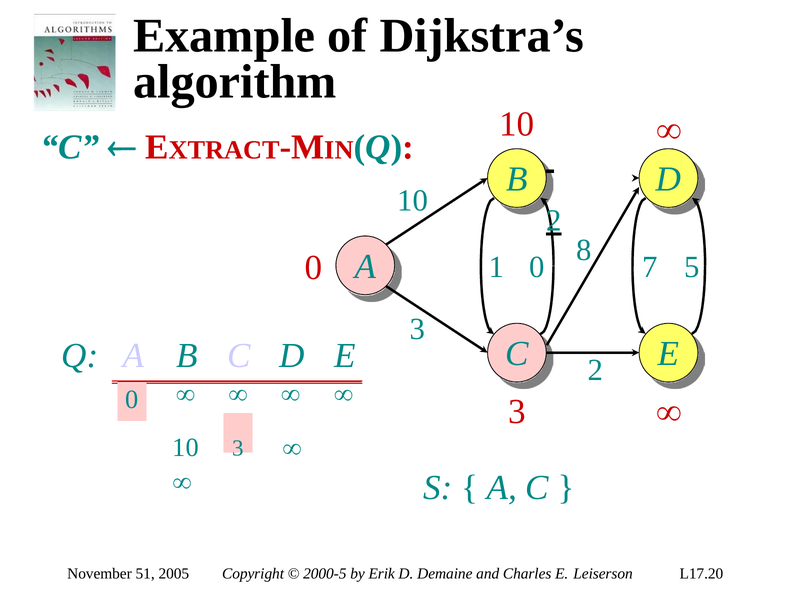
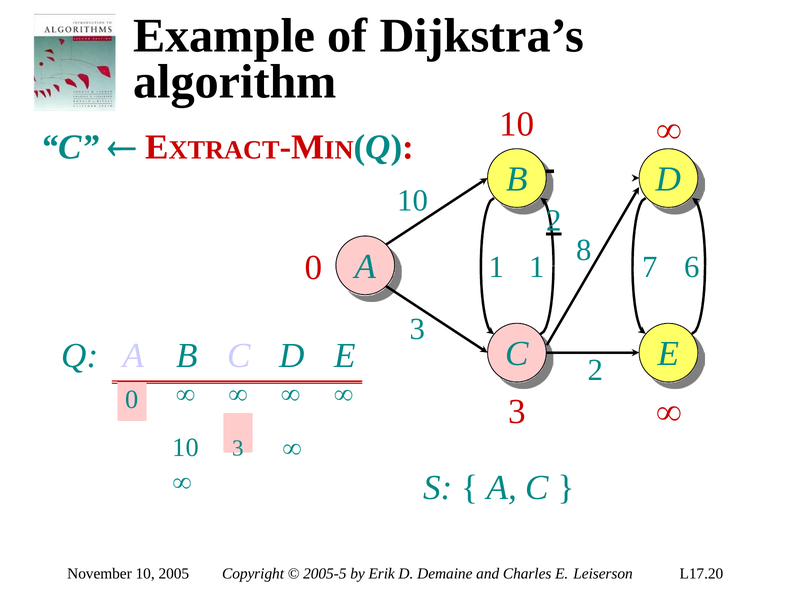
1 0: 0 -> 1 (537, 267)
5: 5 -> 6 (692, 267)
November 51: 51 -> 10 (145, 574)
2000-5: 2000-5 -> 2005-5 (325, 574)
